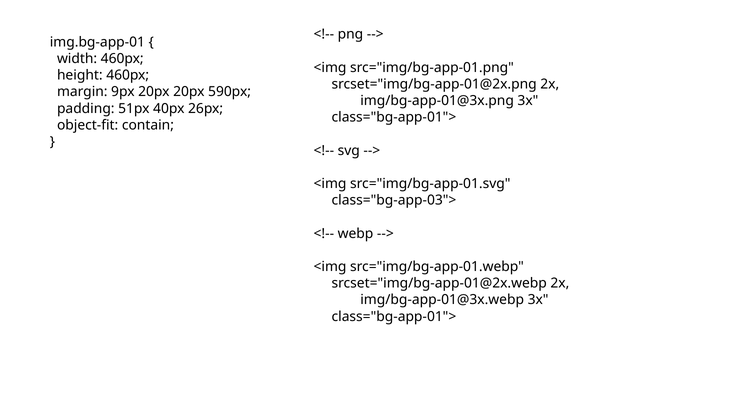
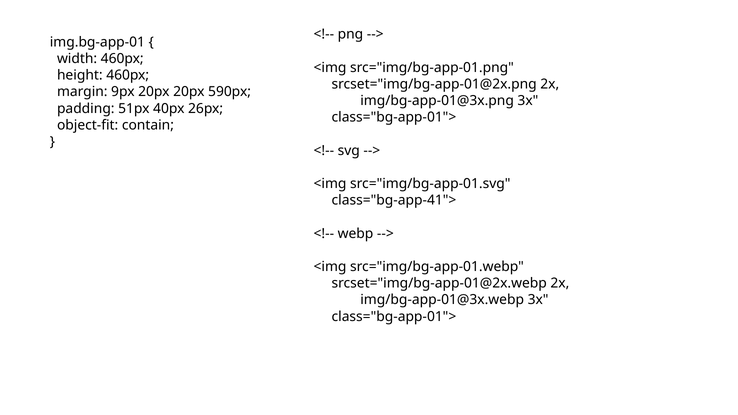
class="bg-app-03">: class="bg-app-03"> -> class="bg-app-41"> (394, 200)
